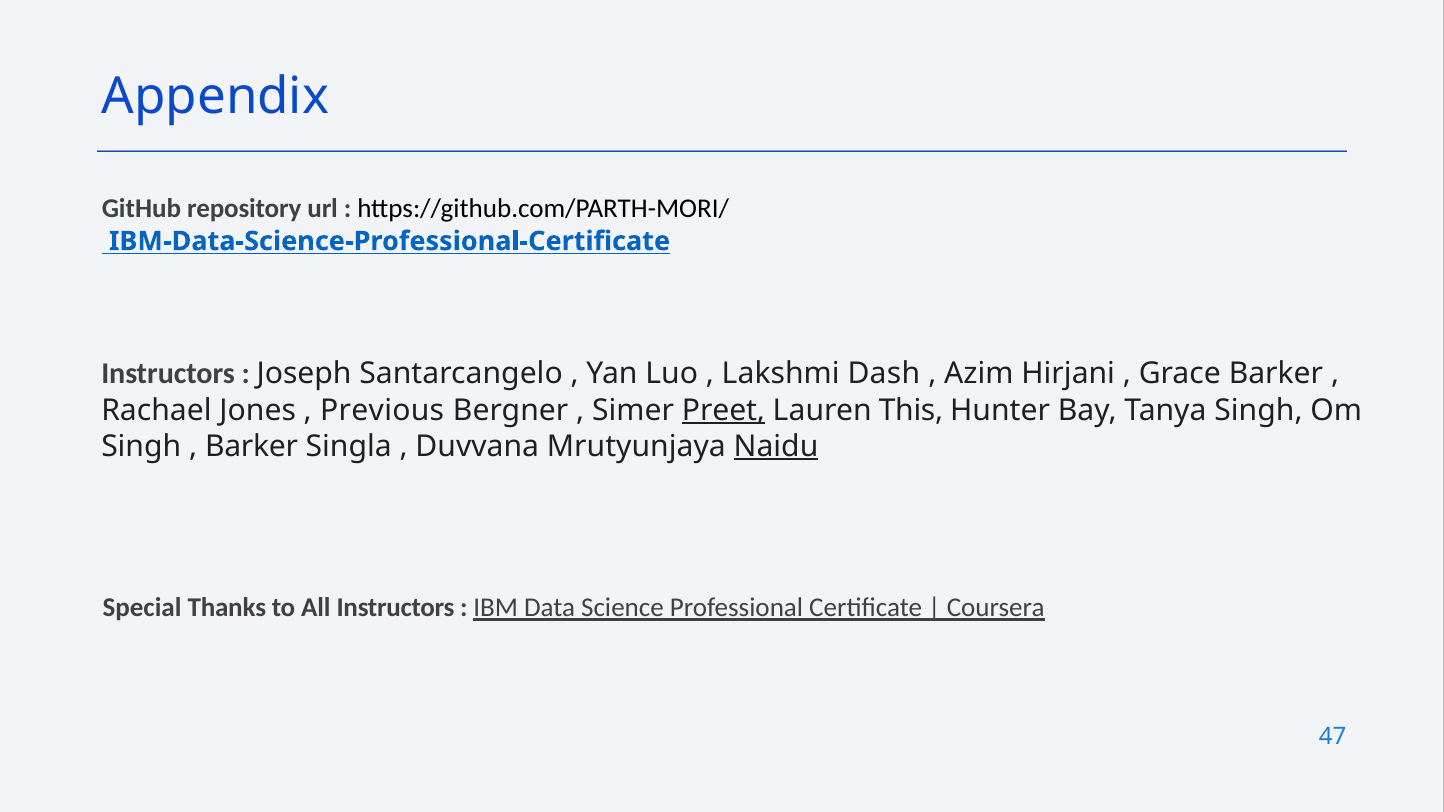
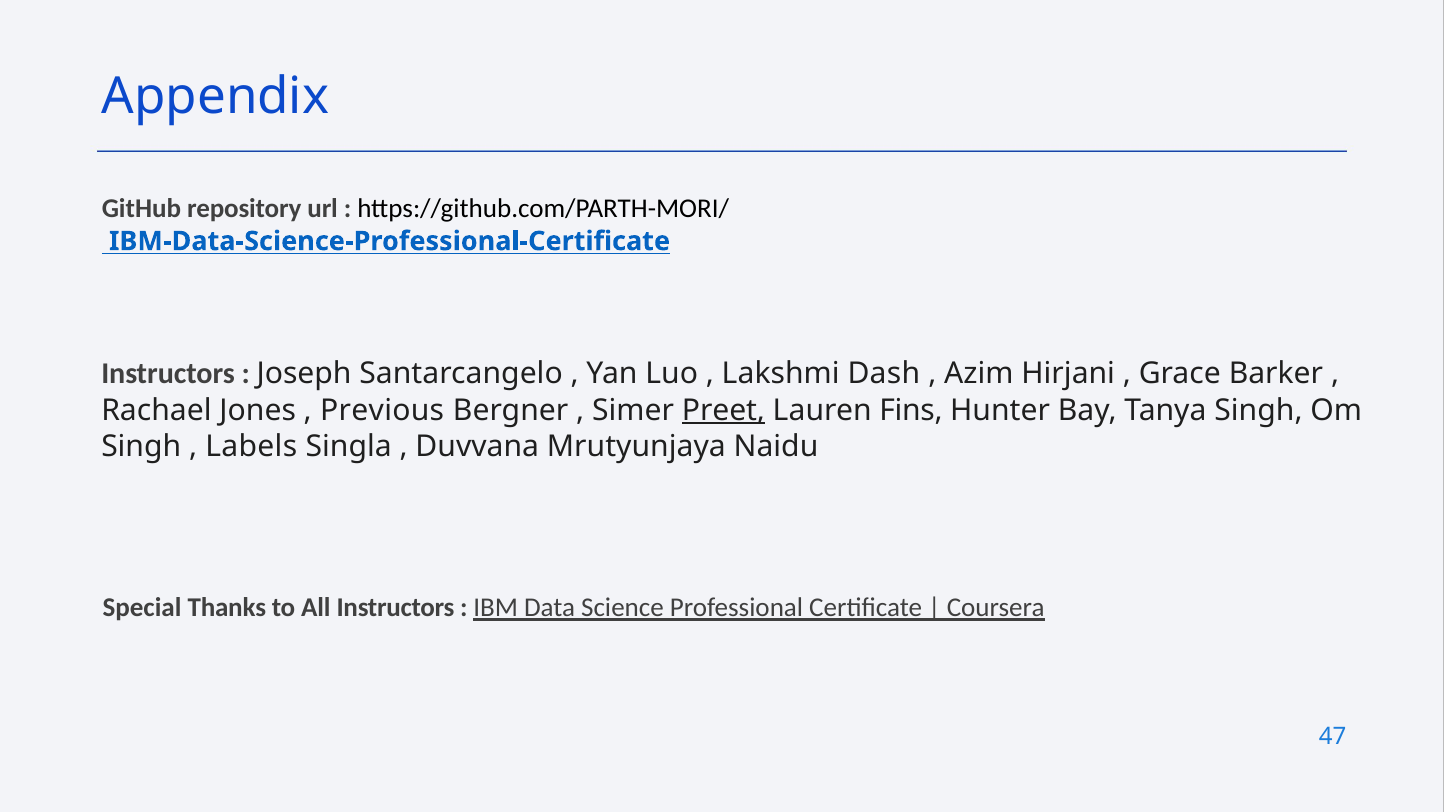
This: This -> Fins (911, 410)
Barker: Barker -> Labels (251, 446)
Naidu underline: present -> none (776, 446)
